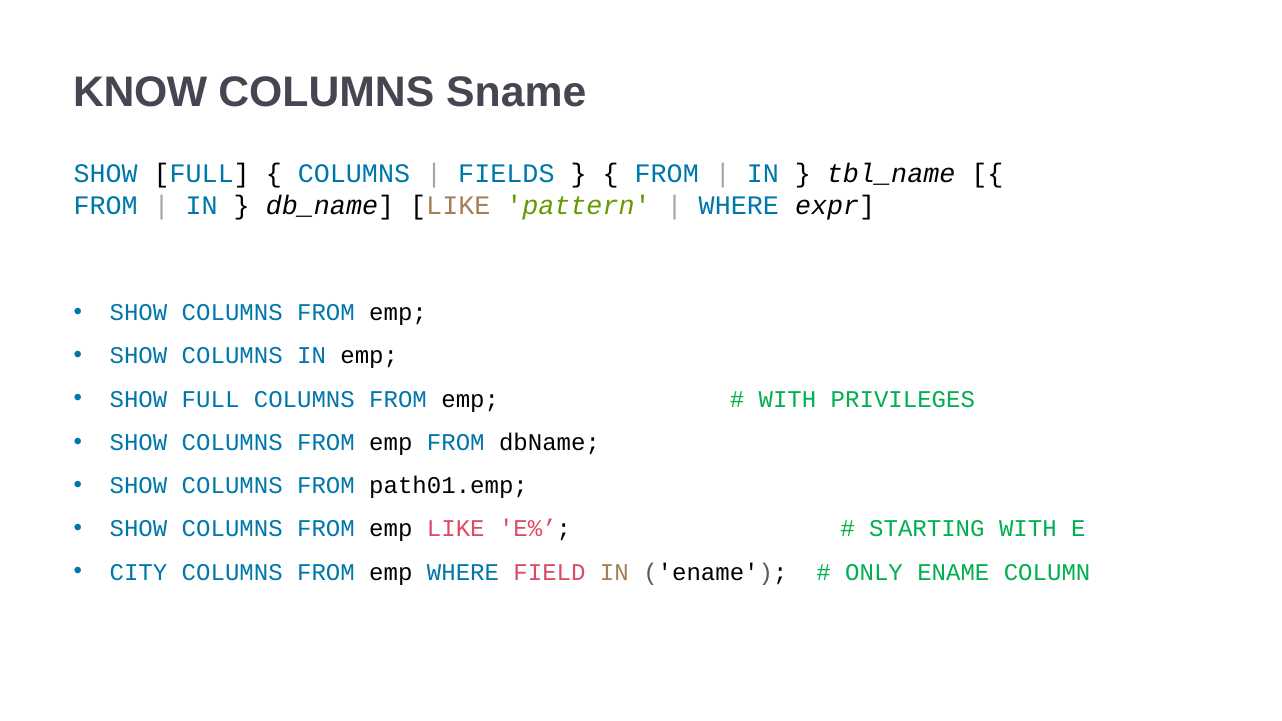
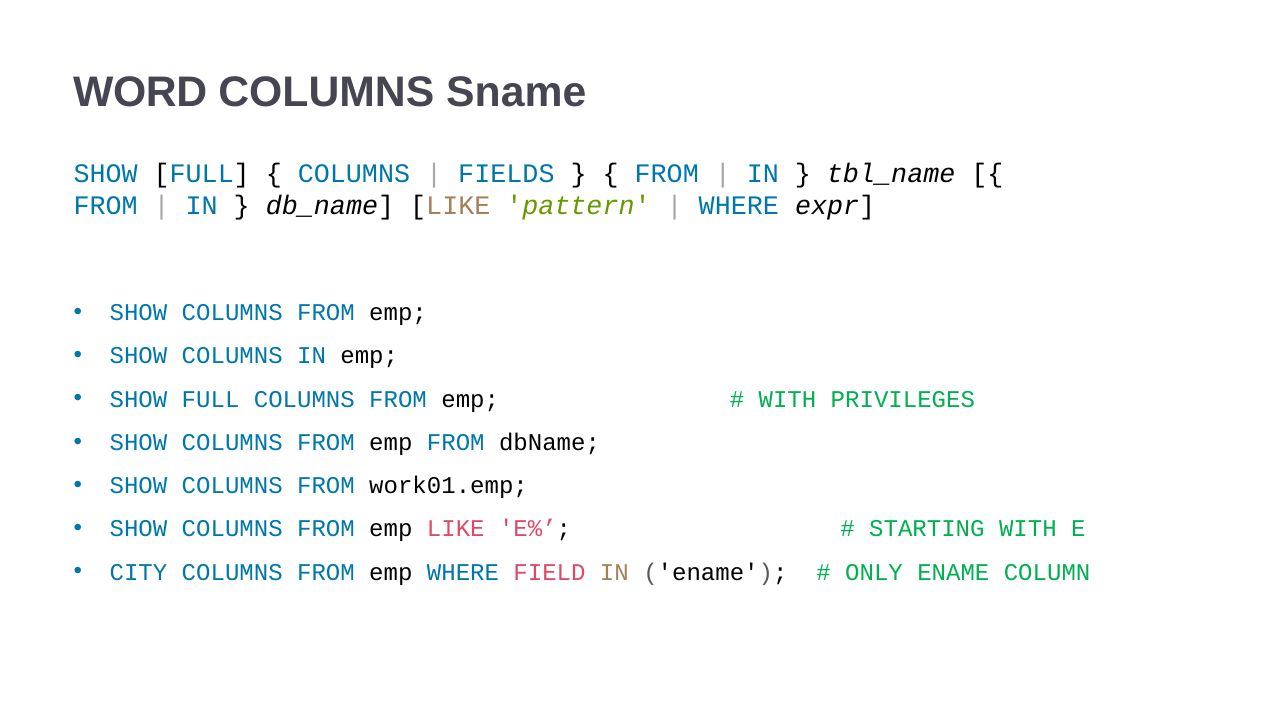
KNOW: KNOW -> WORD (140, 93)
path01.emp: path01.emp -> work01.emp (449, 486)
